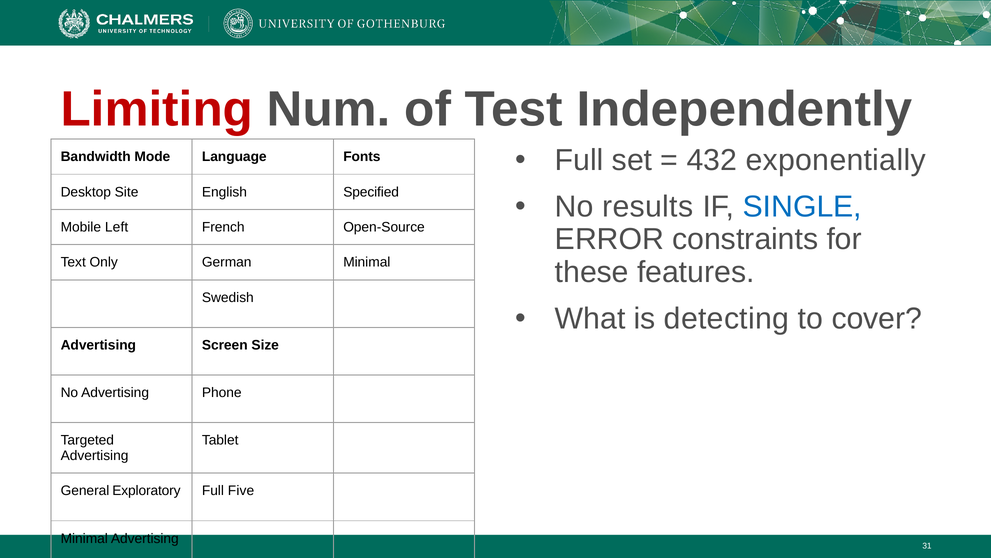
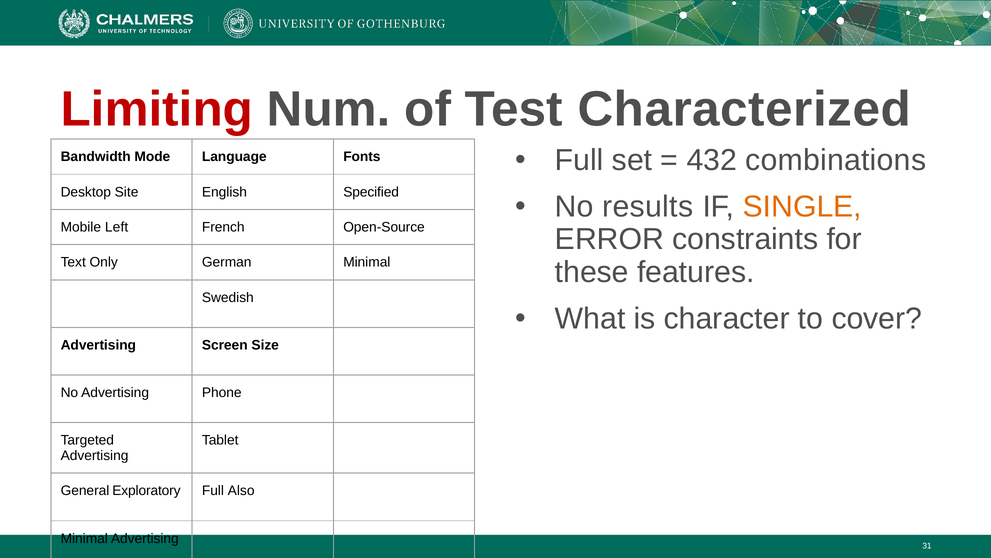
Independently: Independently -> Characterized (744, 109)
exponentially: exponentially -> combinations (836, 160)
SINGLE colour: blue -> orange (802, 207)
detecting: detecting -> character (727, 318)
Five: Five -> Also (241, 490)
